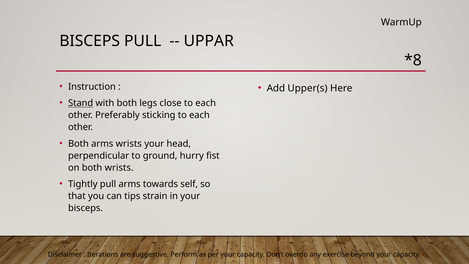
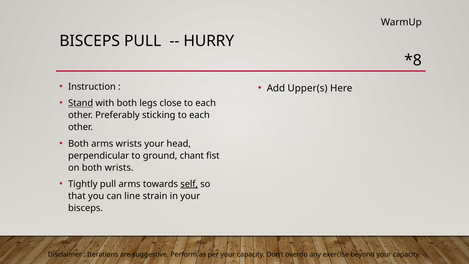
UPPAR: UPPAR -> HURRY (209, 41)
hurry: hurry -> chant (192, 156)
self underline: none -> present (189, 184)
tips: tips -> line (132, 196)
